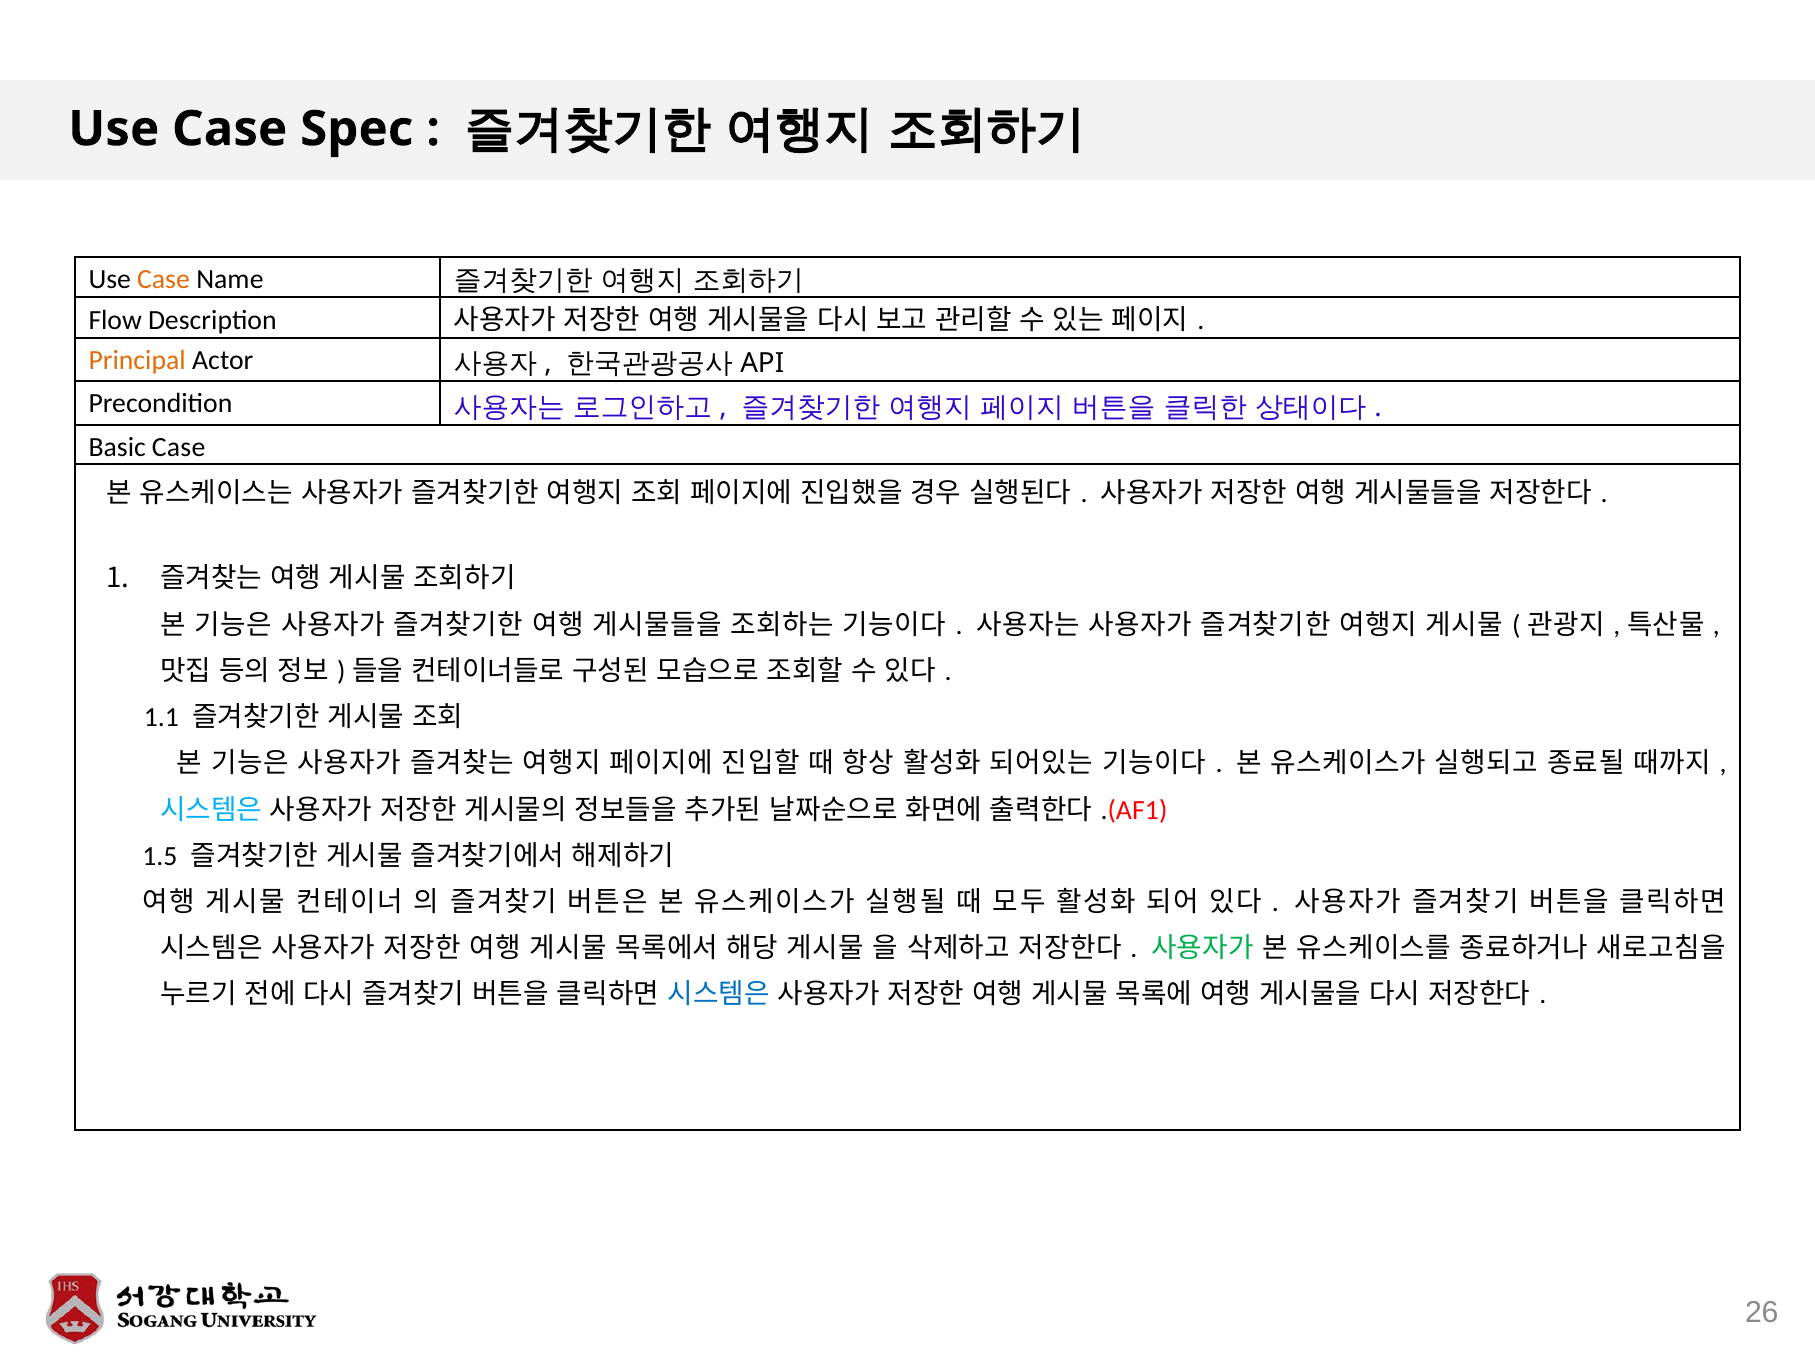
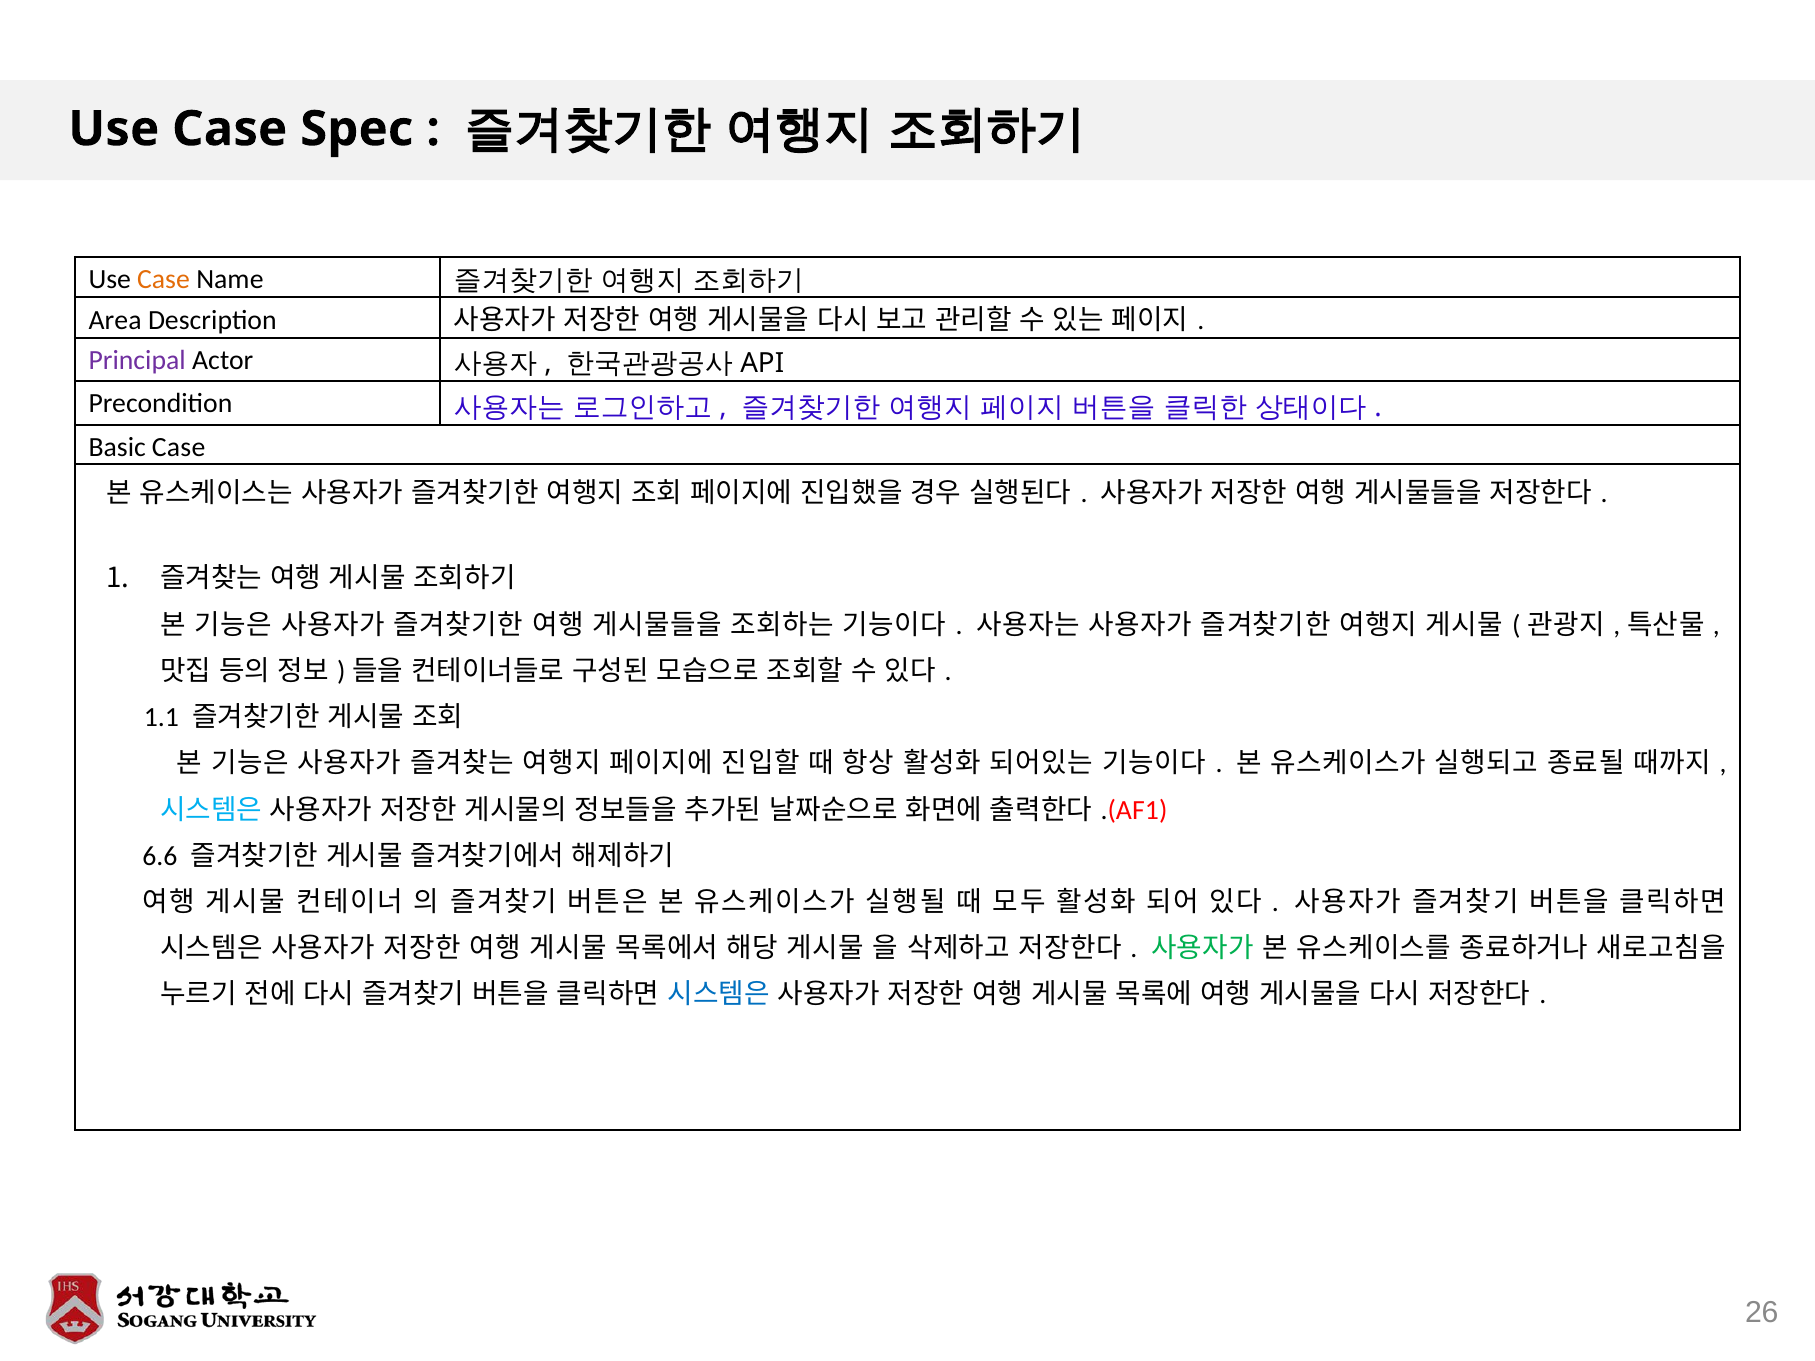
Flow: Flow -> Area (115, 320)
Principal colour: orange -> purple (137, 360)
1.5: 1.5 -> 6.6 (160, 856)
